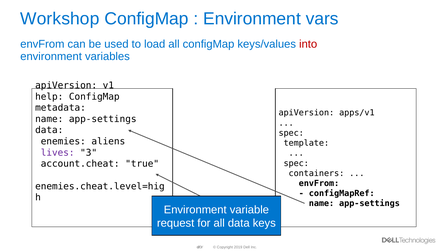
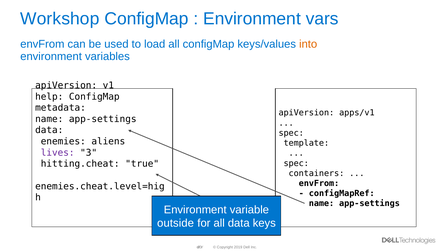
into colour: red -> orange (308, 44)
account.cheat: account.cheat -> hitting.cheat (80, 164)
request: request -> outside (176, 223)
